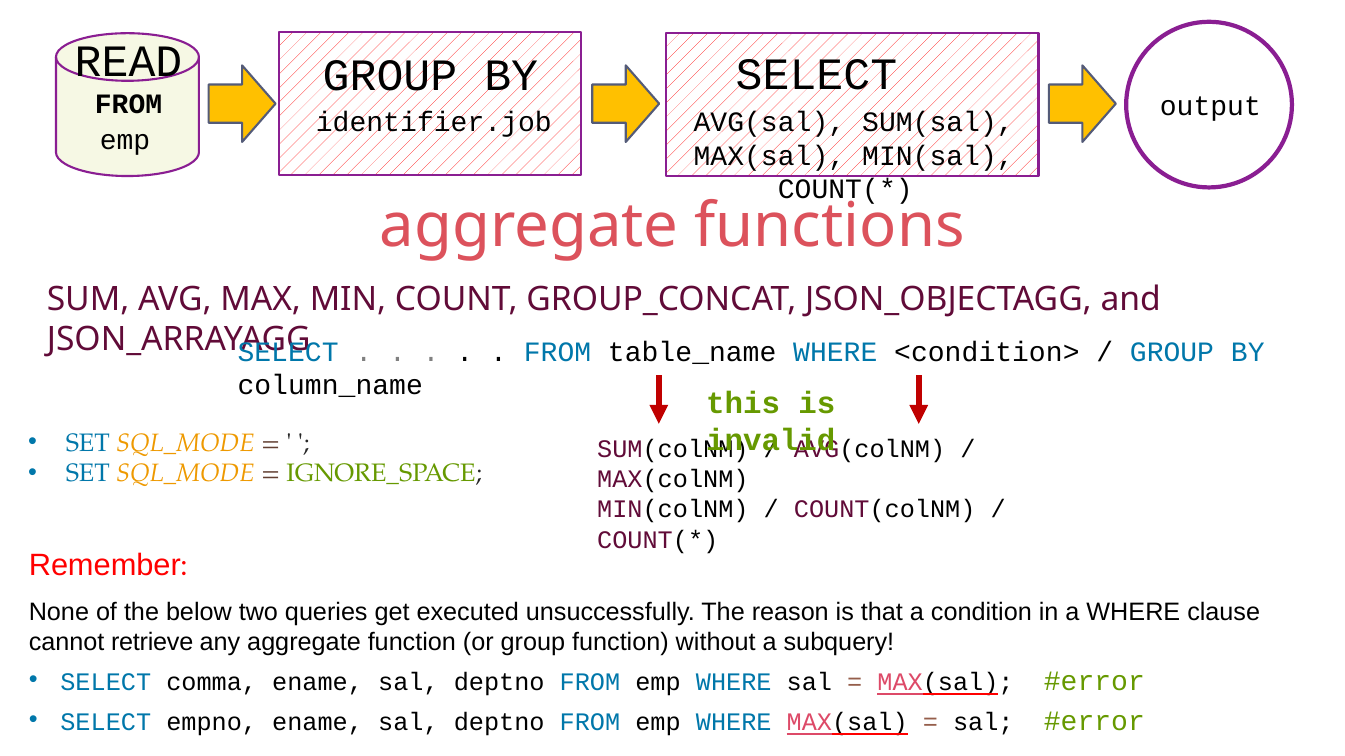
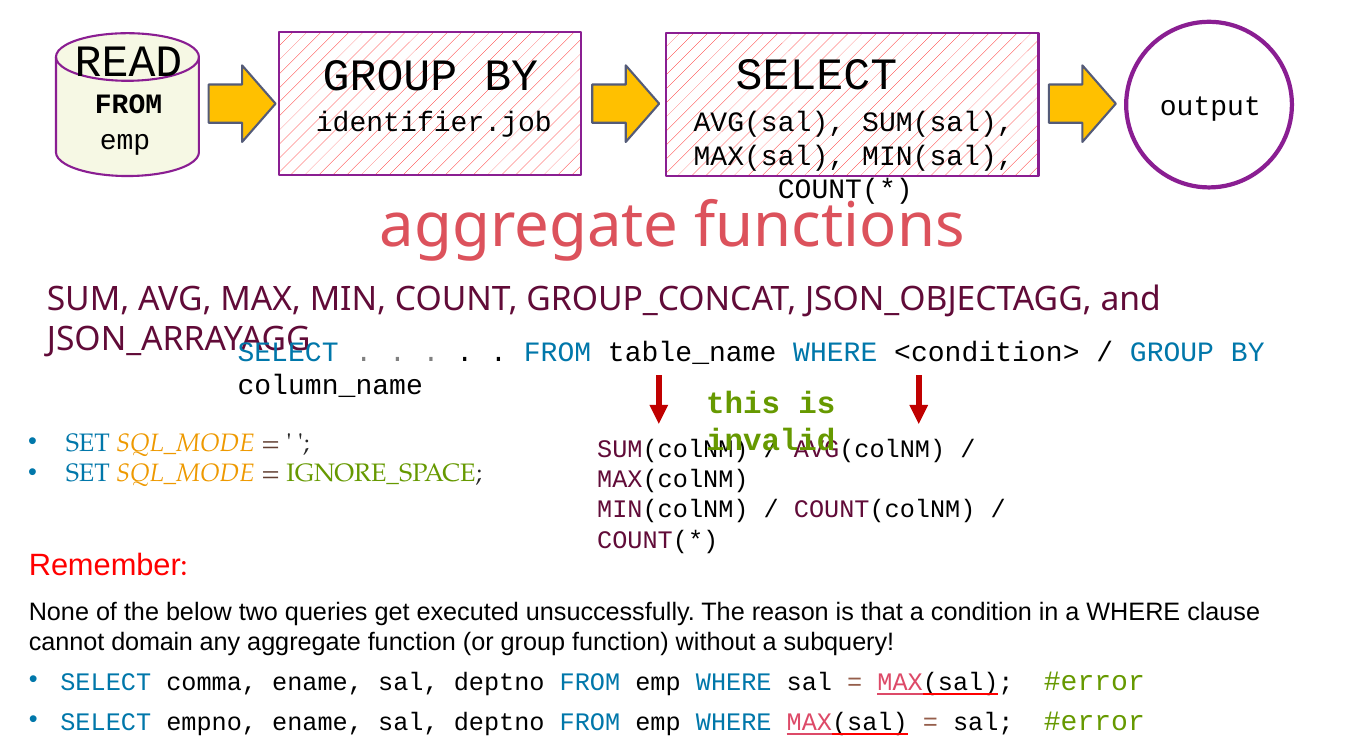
retrieve: retrieve -> domain (152, 642)
